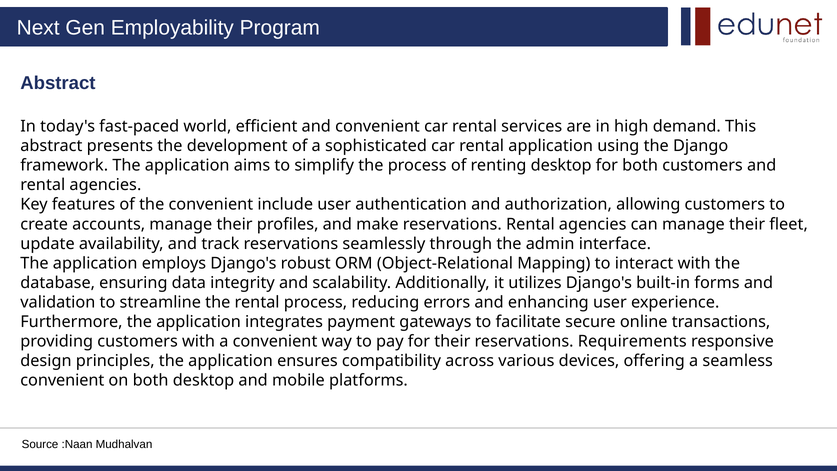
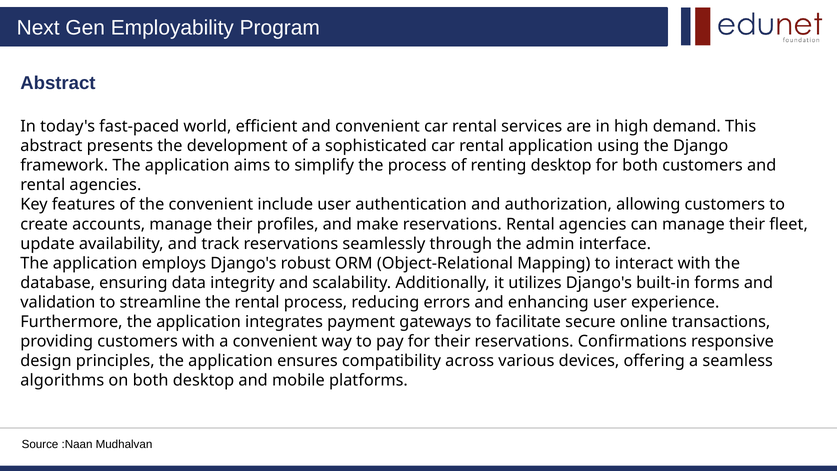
Requirements: Requirements -> Confirmations (632, 341)
convenient: convenient -> algorithms (62, 380)
